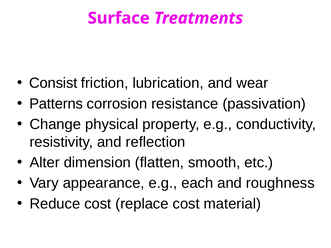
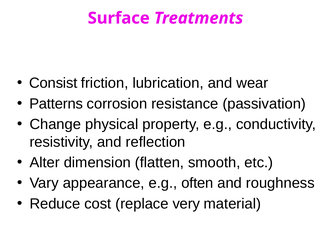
each: each -> often (197, 183)
replace cost: cost -> very (186, 204)
